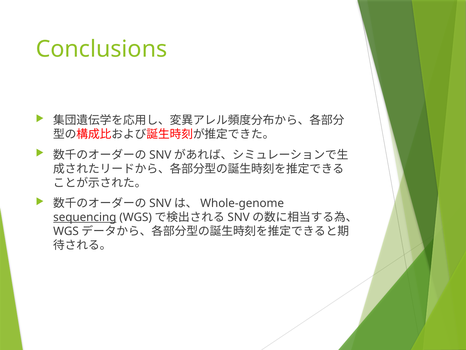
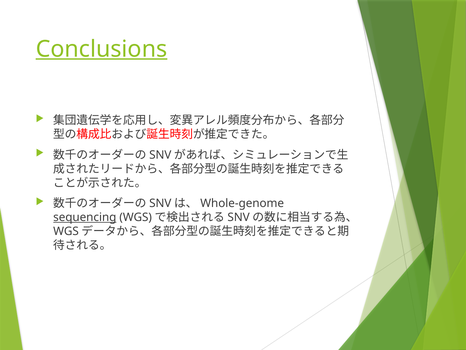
Conclusions underline: none -> present (102, 49)
